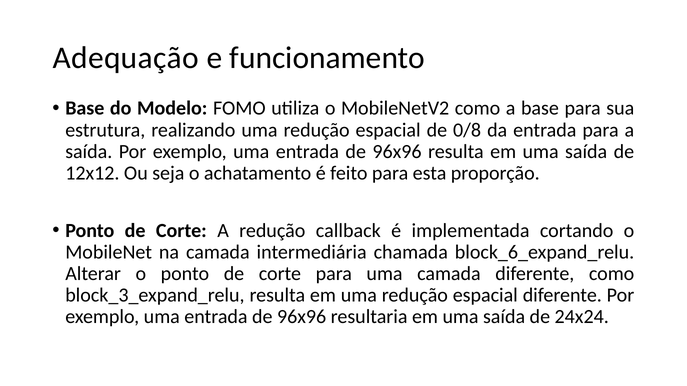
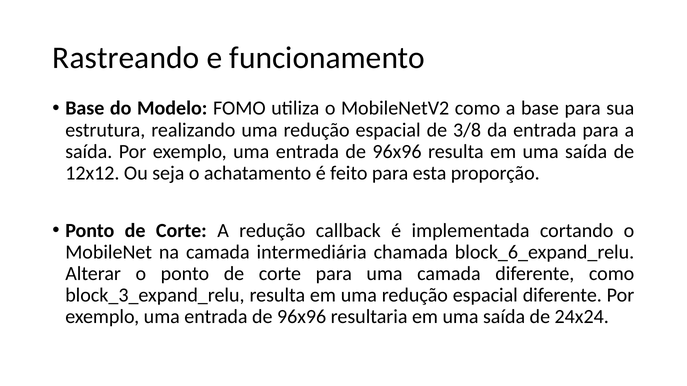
Adequação: Adequação -> Rastreando (126, 58)
0/8: 0/8 -> 3/8 (467, 130)
